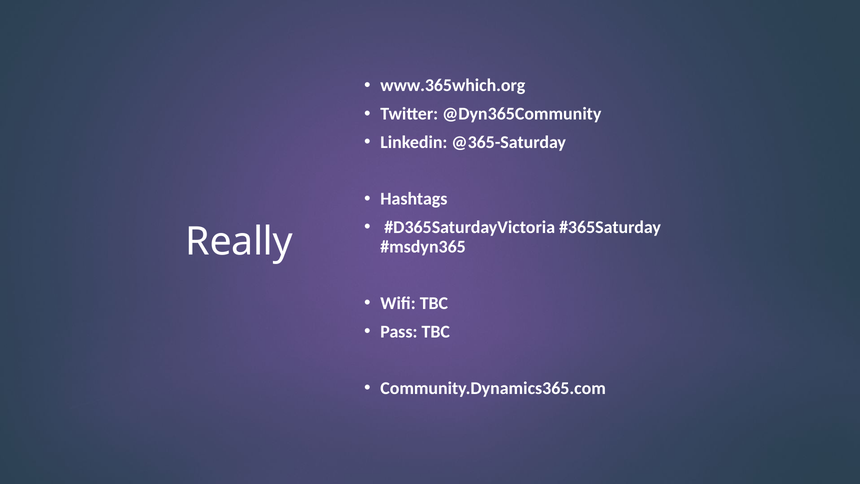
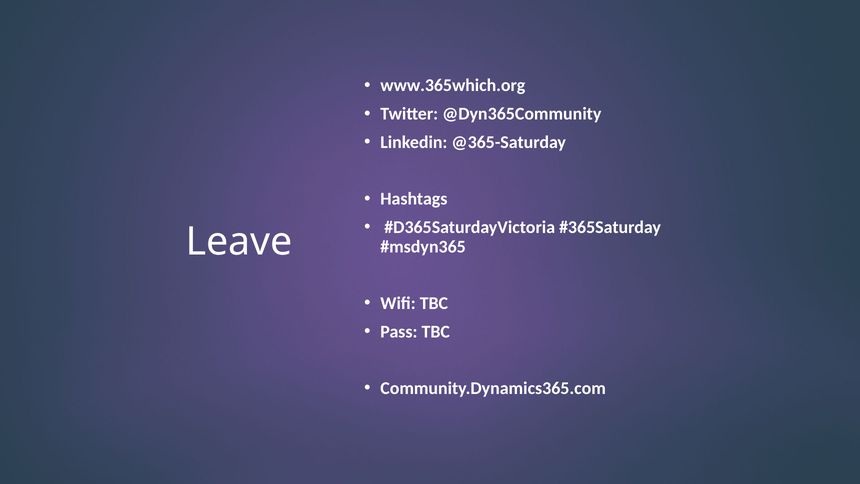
Really: Really -> Leave (239, 242)
